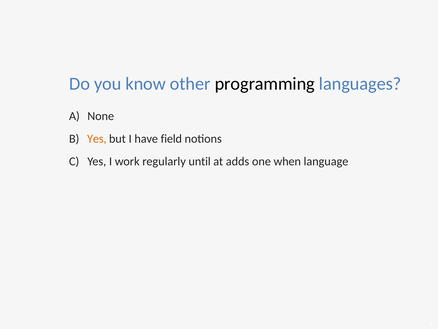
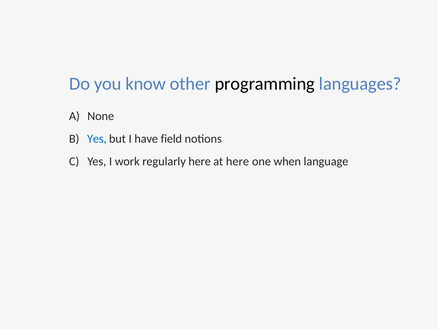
Yes colour: orange -> blue (97, 139)
regularly until: until -> here (200, 161)
at adds: adds -> here (237, 161)
